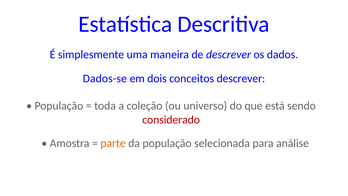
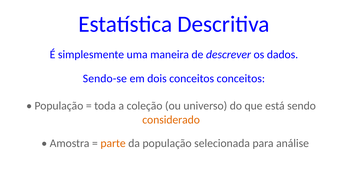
Dados-se: Dados-se -> Sendo-se (105, 79)
conceitos descrever: descrever -> conceitos (241, 79)
considerado colour: red -> orange (171, 120)
